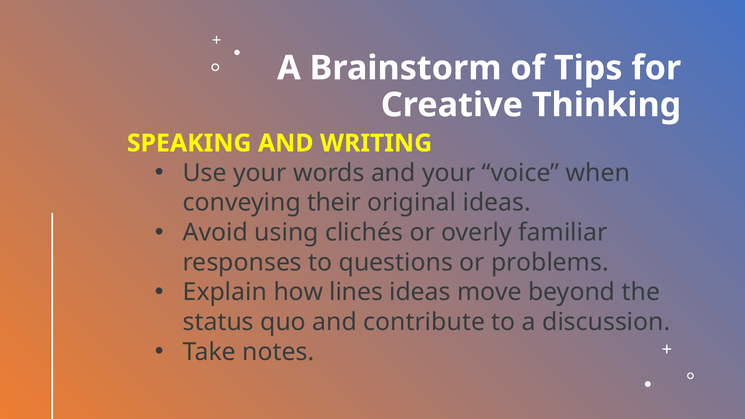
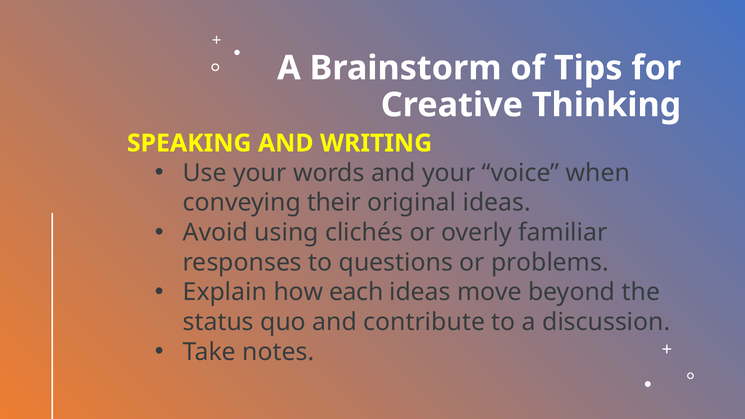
lines: lines -> each (356, 292)
